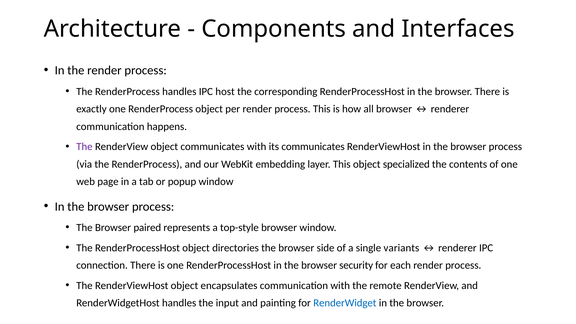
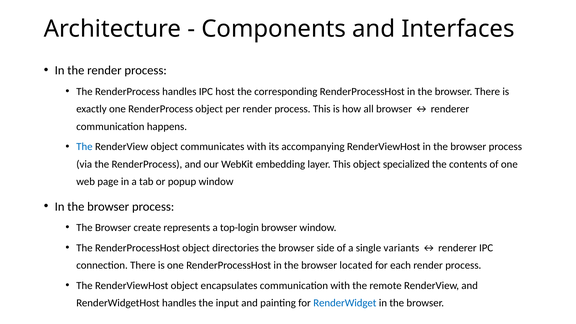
The colour: purple -> blue (84, 147)
its communicates: communicates -> accompanying (313, 147)
paired: paired -> create (147, 228)
top-style: top-style -> top-login (239, 228)
security: security -> located (356, 265)
